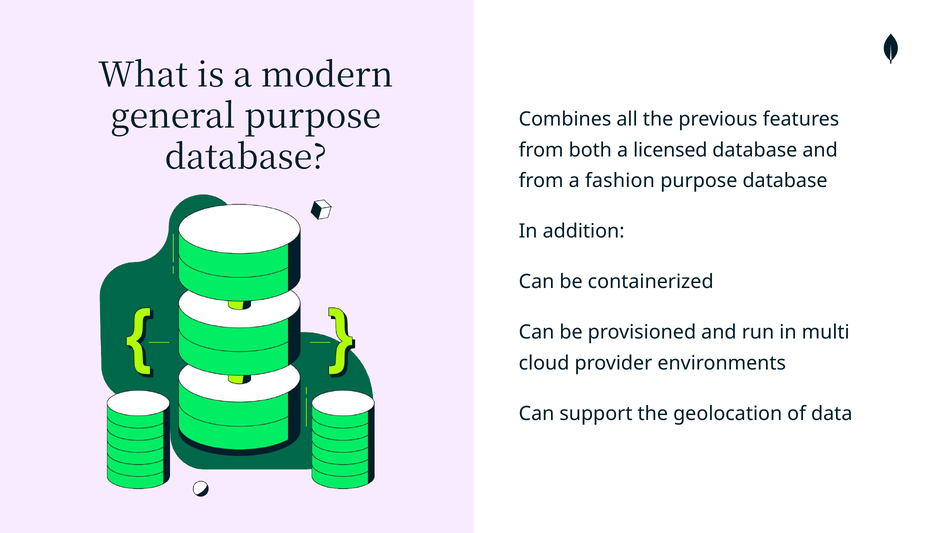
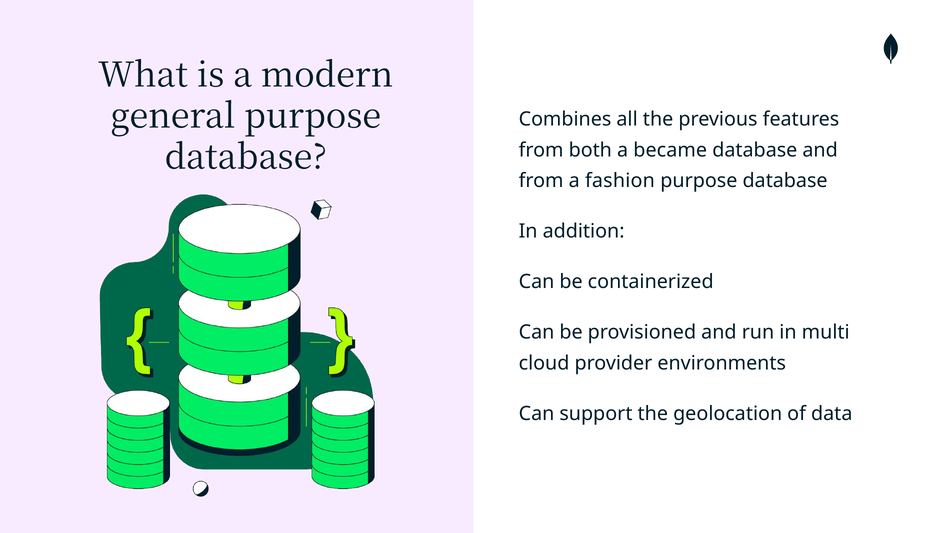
licensed: licensed -> became (670, 150)
